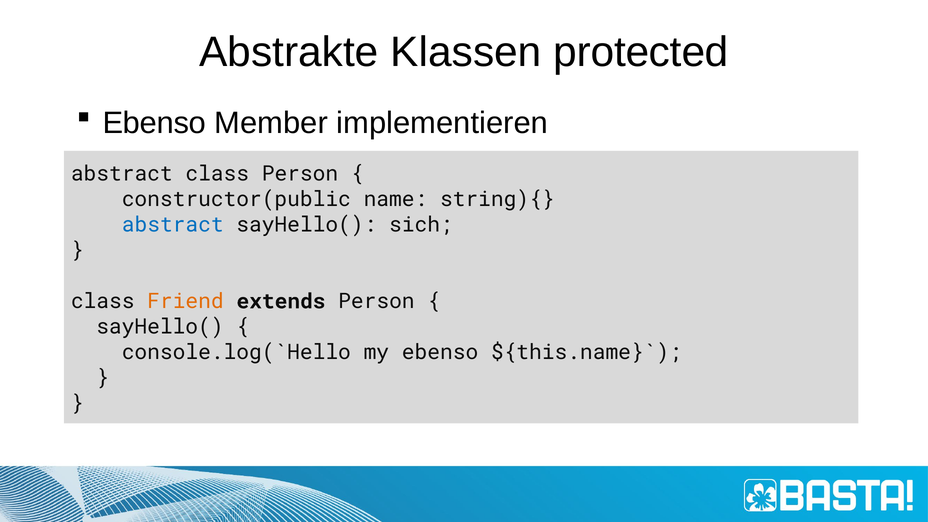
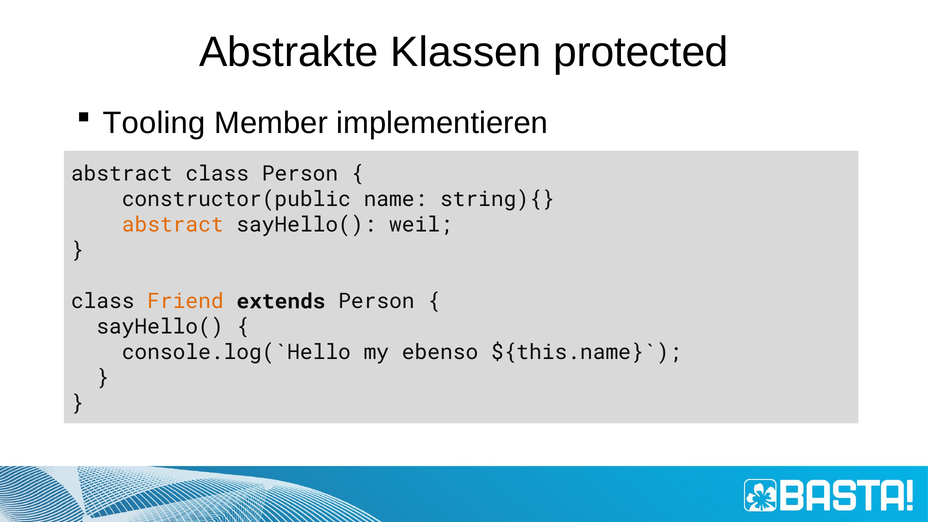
Ebenso: Ebenso -> Tooling (154, 123)
abstract colour: blue -> orange (173, 225)
sich: sich -> weil (421, 225)
